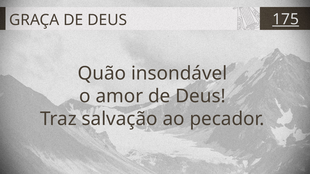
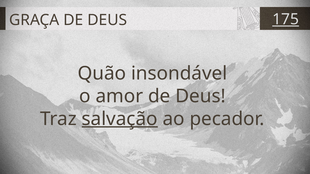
salvação underline: none -> present (120, 119)
